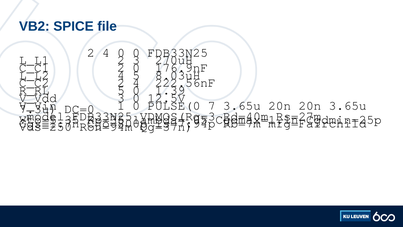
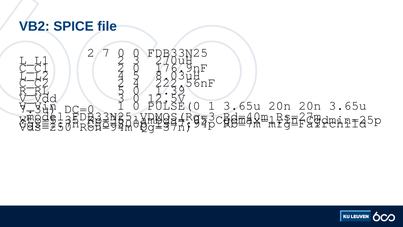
4: 4 -> 7 (106, 52)
7: 7 -> 1 (212, 105)
